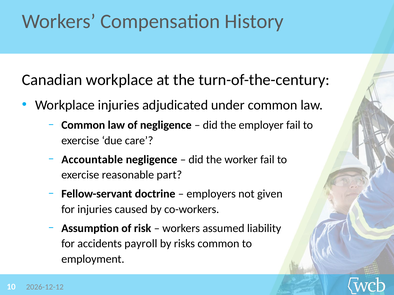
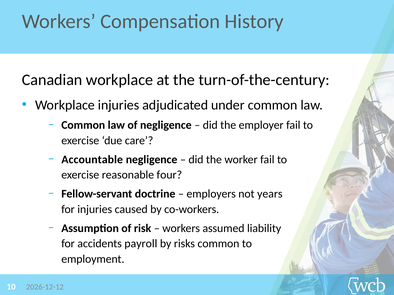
part: part -> four (169, 175)
given: given -> years (270, 194)
